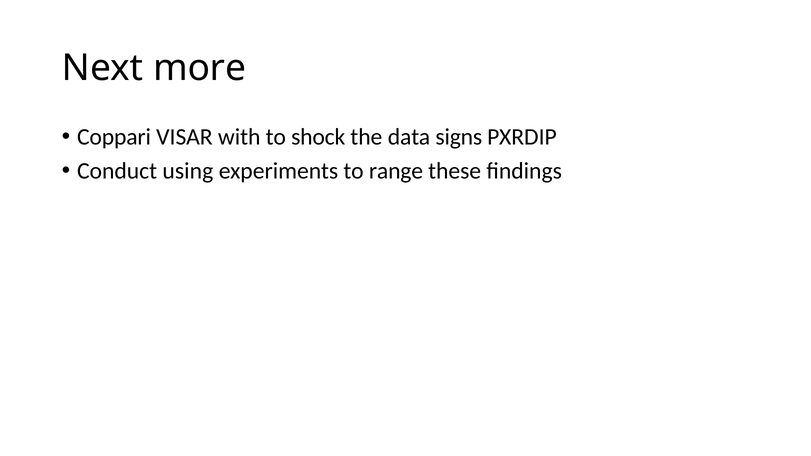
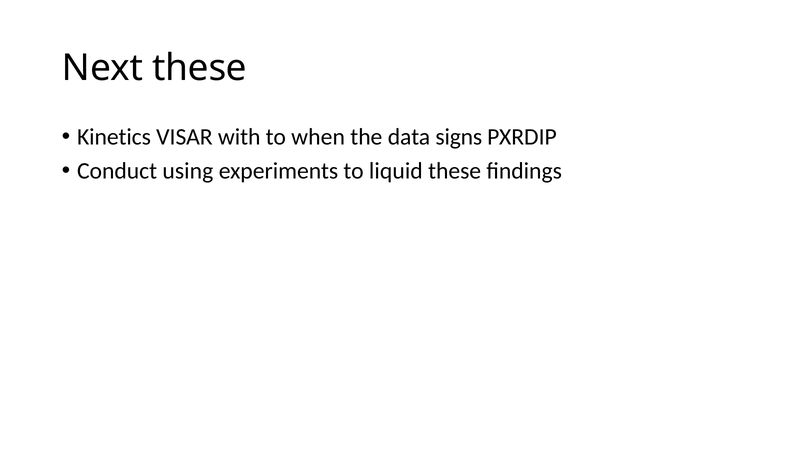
Next more: more -> these (200, 68)
Coppari: Coppari -> Kinetics (114, 137)
shock: shock -> when (318, 137)
range: range -> liquid (396, 171)
